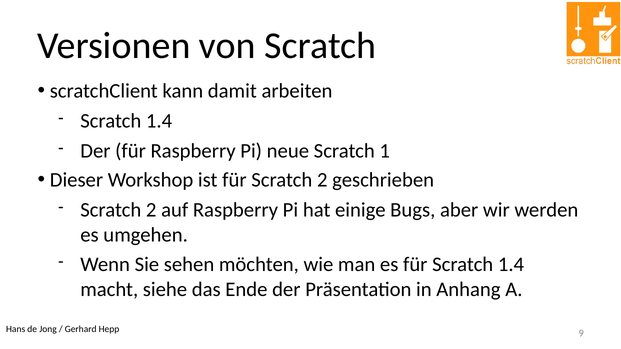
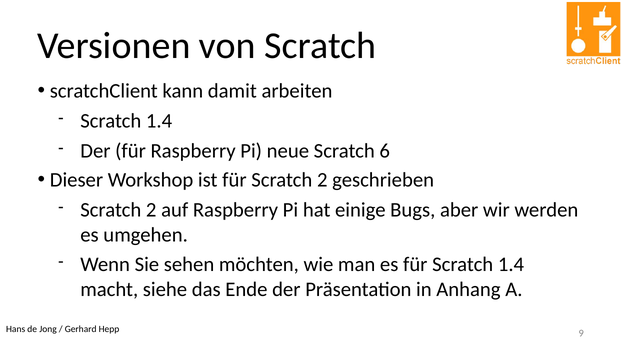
1: 1 -> 6 (385, 151)
